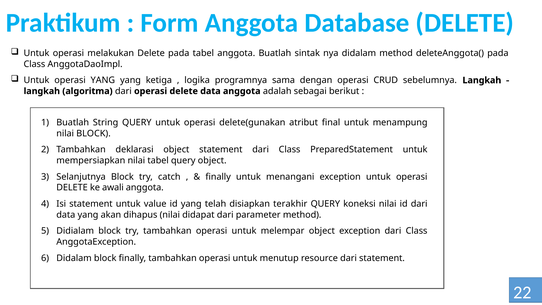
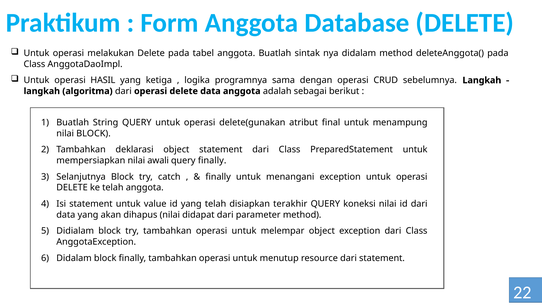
operasi YANG: YANG -> HASIL (103, 80)
nilai tabel: tabel -> awali (158, 160)
query object: object -> finally (212, 160)
ke awali: awali -> telah (113, 188)
